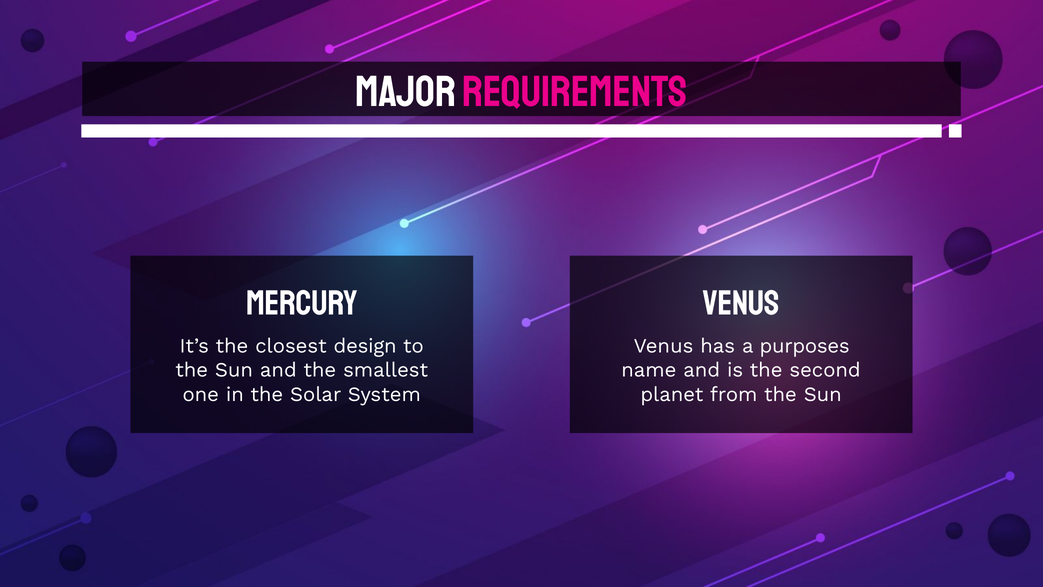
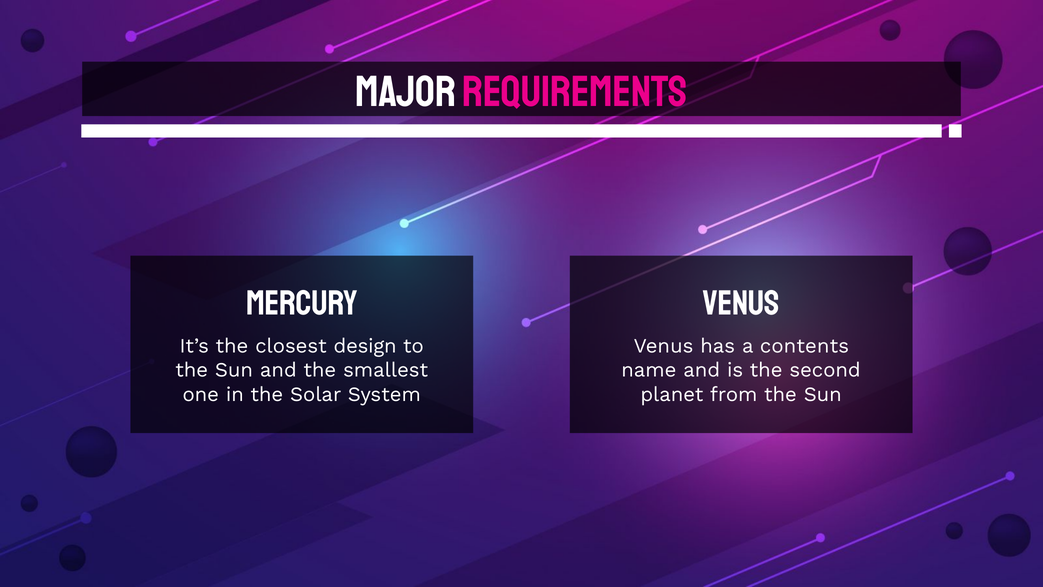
purposes: purposes -> contents (804, 346)
